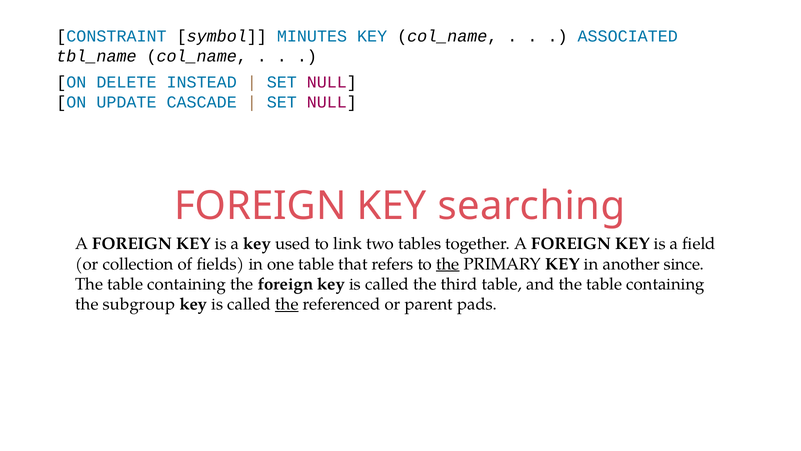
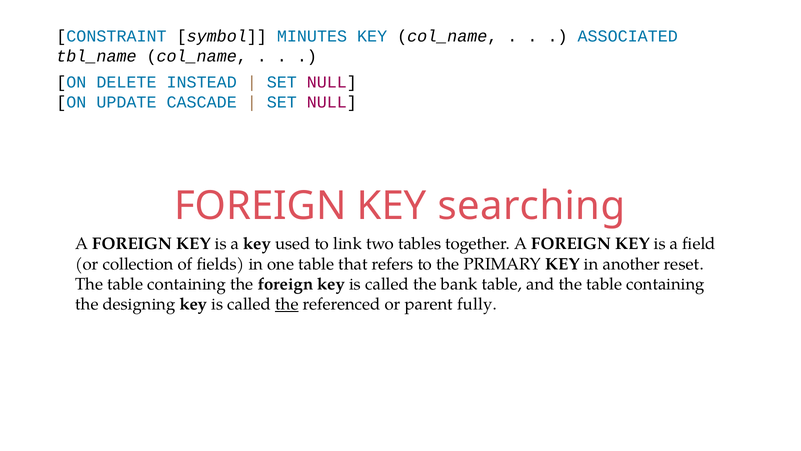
the underline: present -> none (448, 264)
since: since -> reset (684, 264)
third: third -> bank (459, 284)
subgroup: subgroup -> designing (139, 304)
pads: pads -> fully (477, 304)
